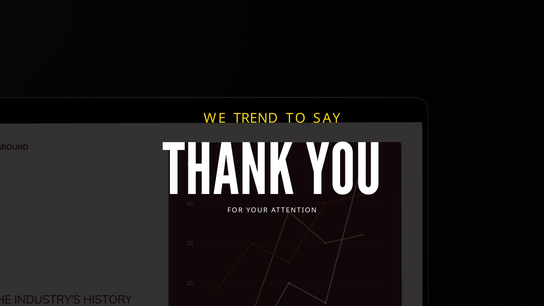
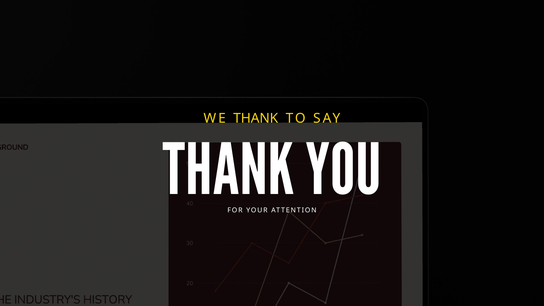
WE TREND: TREND -> THANK (256, 118)
